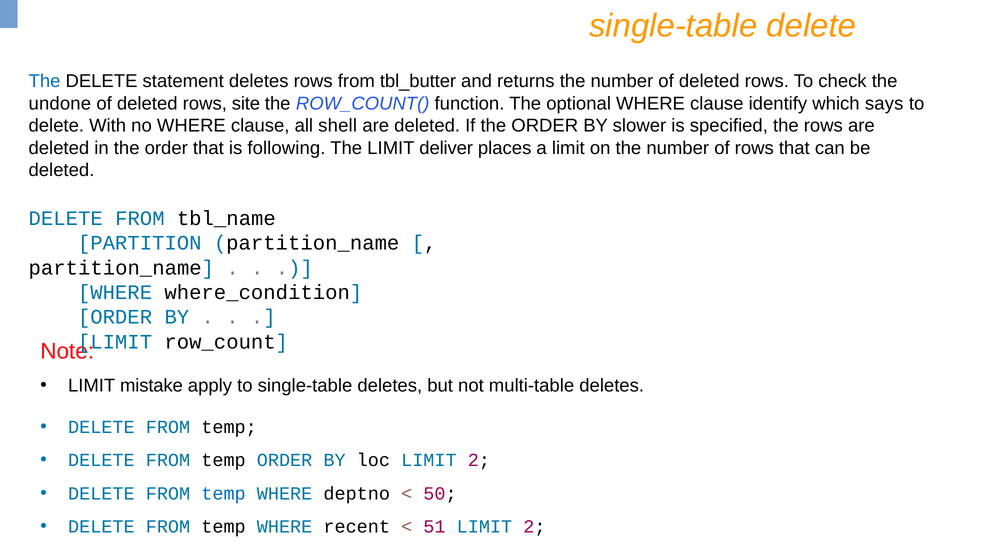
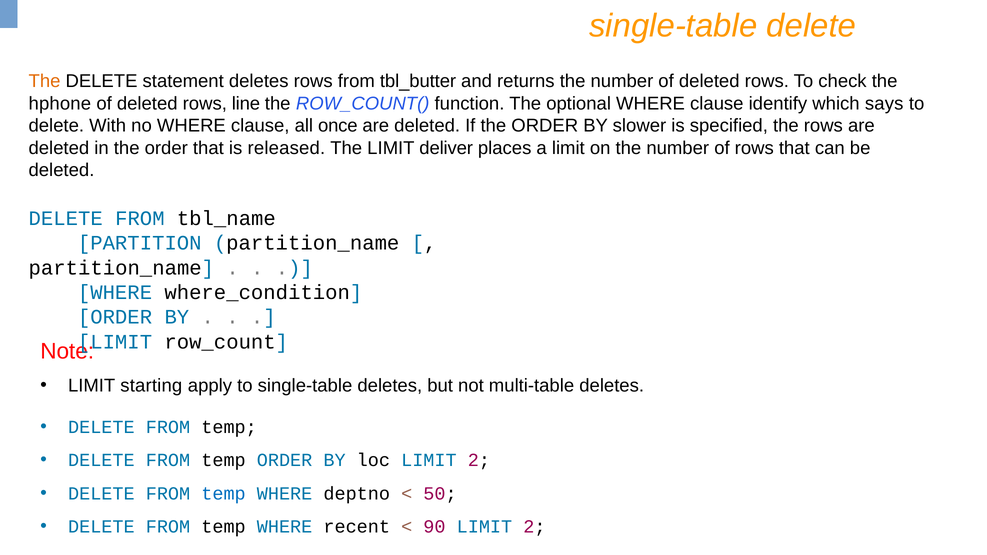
The colour: blue -> orange (45, 81)
undone: undone -> hphone (60, 104)
site: site -> line (246, 104)
shell: shell -> once (338, 126)
following: following -> released (286, 148)
mistake: mistake -> starting (151, 386)
51: 51 -> 90 (434, 527)
